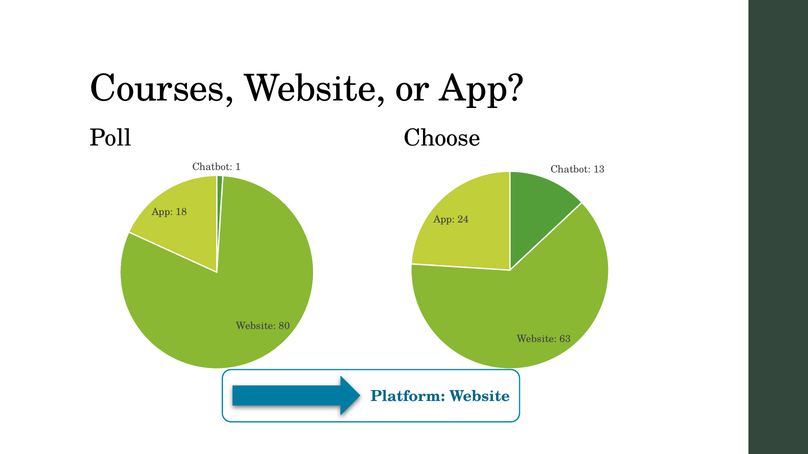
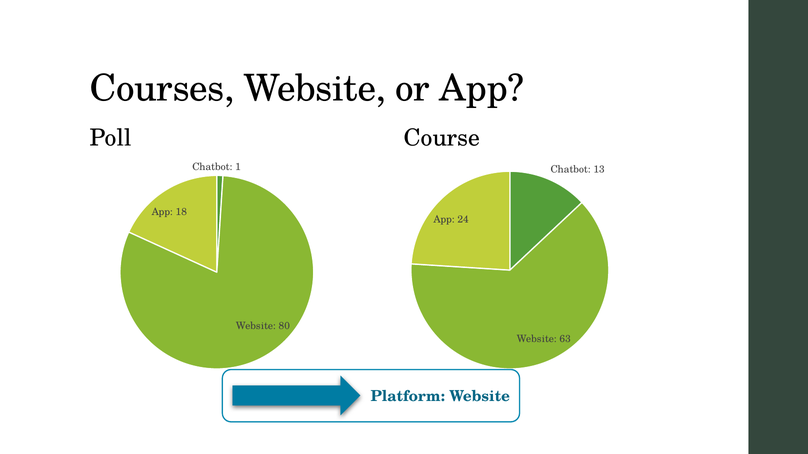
Choose: Choose -> Course (442, 138)
